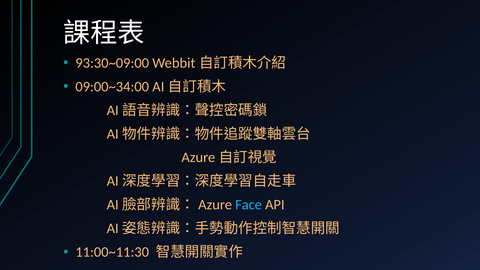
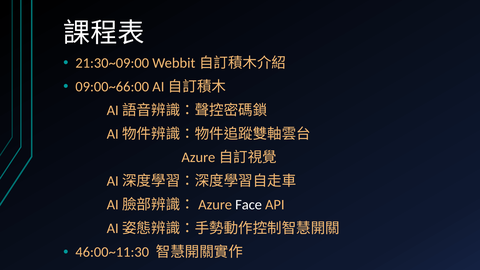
93:30~09:00: 93:30~09:00 -> 21:30~09:00 (112, 63)
09:00~34:00: 09:00~34:00 -> 09:00~66:00 (112, 87)
Face colour: light blue -> white (249, 205)
11:00~11:30: 11:00~11:30 -> 46:00~11:30 (112, 252)
